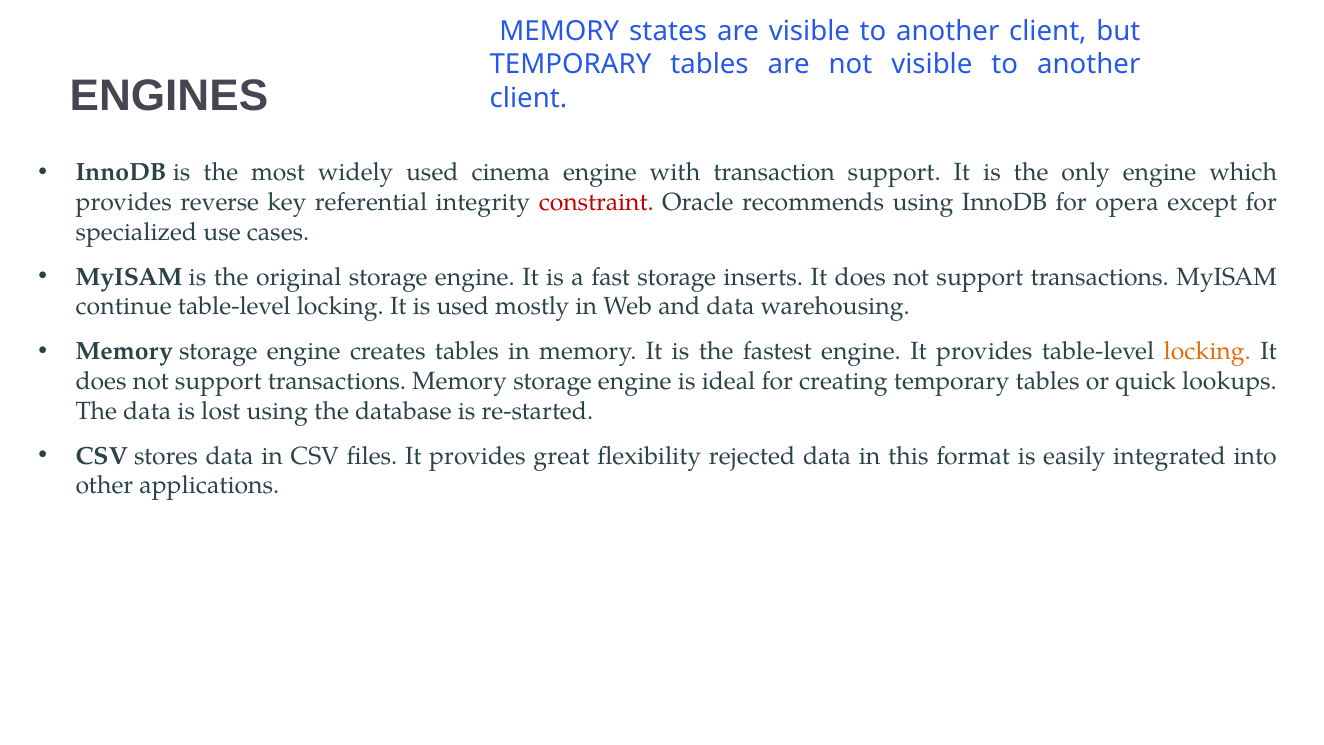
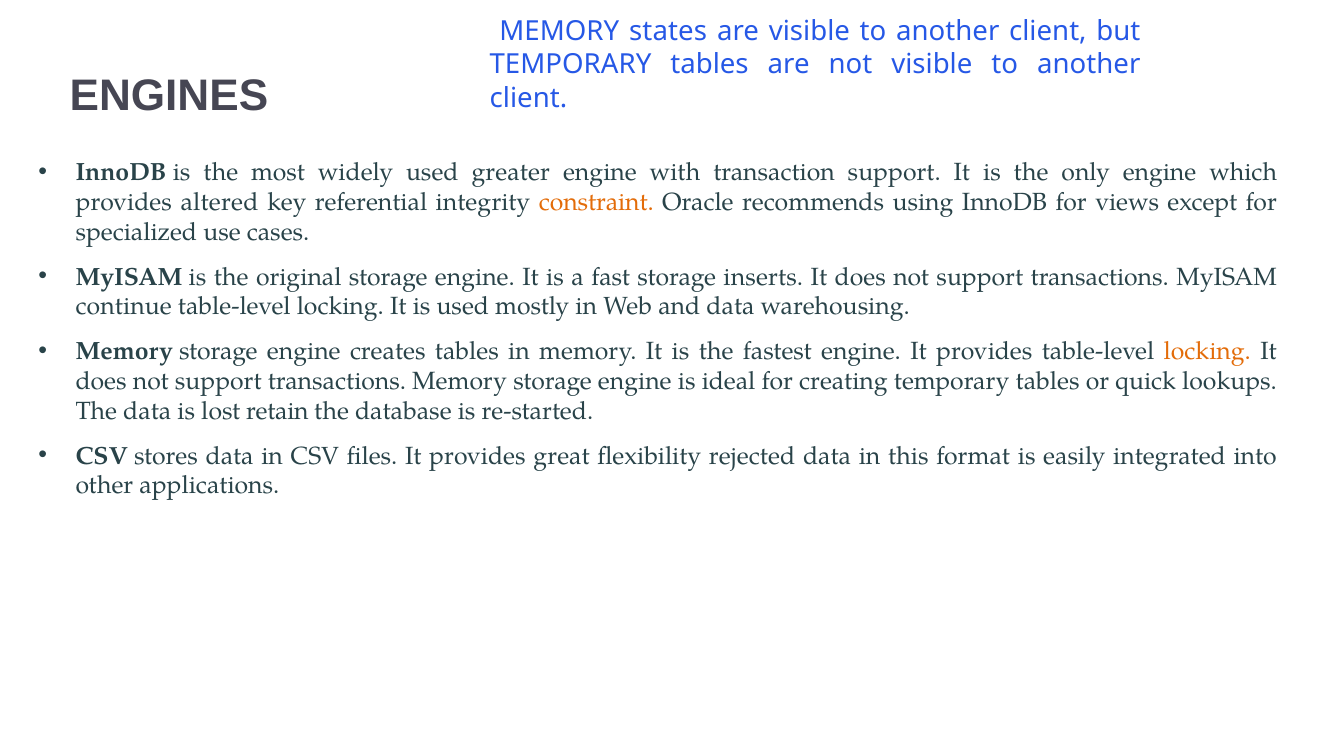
cinema: cinema -> greater (511, 173)
reverse: reverse -> altered (220, 202)
constraint colour: red -> orange (596, 202)
opera: opera -> views (1127, 202)
lost using: using -> retain (277, 411)
